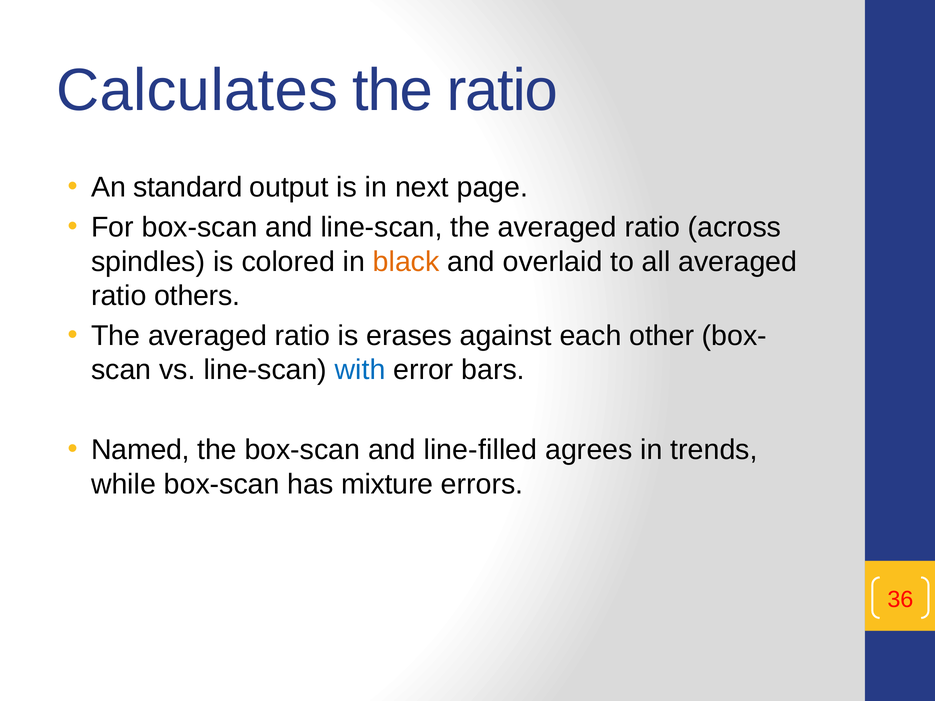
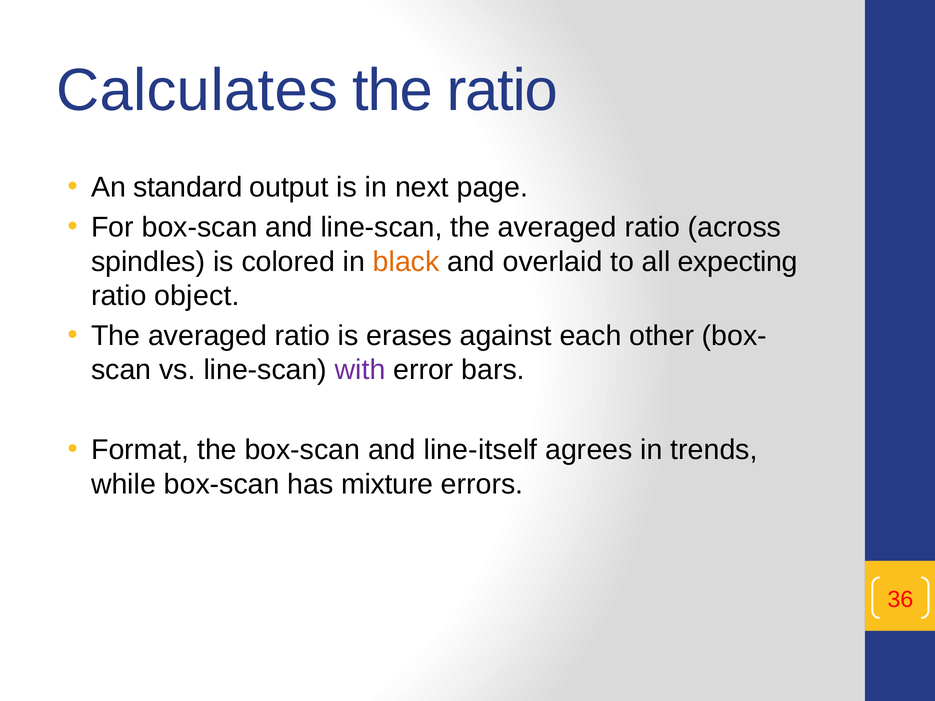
all averaged: averaged -> expecting (738, 262)
others: others -> object (197, 296)
with colour: blue -> purple (360, 370)
Named: Named -> Format (140, 450)
line-filled: line-filled -> line-itself (480, 450)
